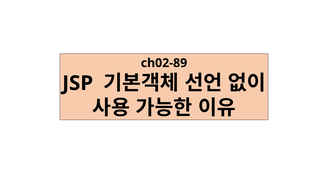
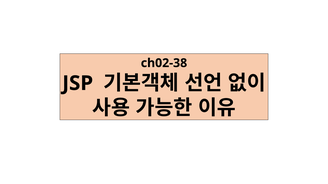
ch02-89: ch02-89 -> ch02-38 (164, 63)
